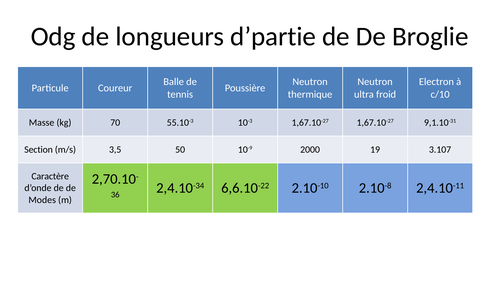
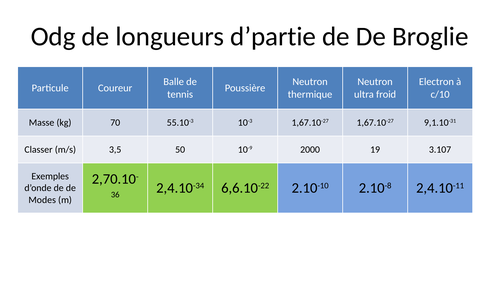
Section: Section -> Classer (39, 150)
Caractère: Caractère -> Exemples (50, 176)
